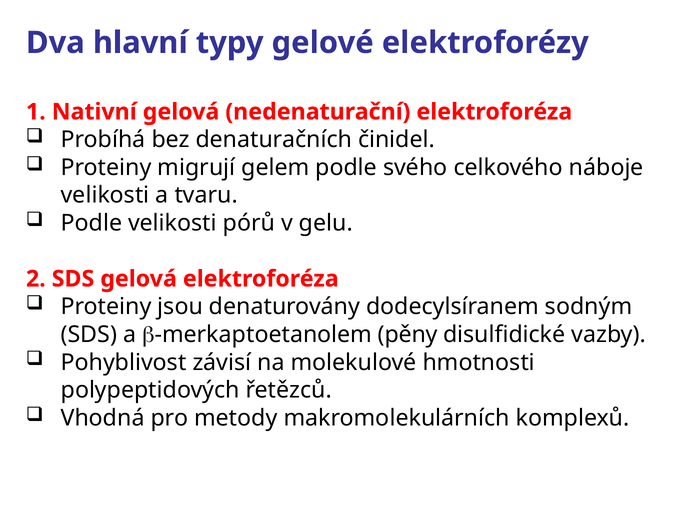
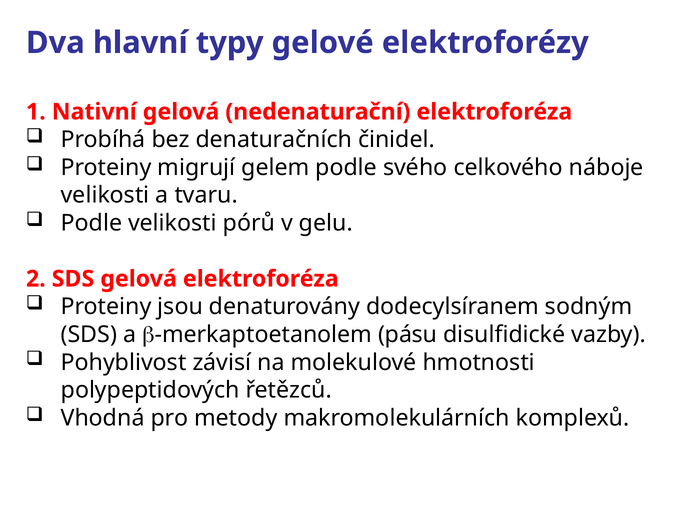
pěny: pěny -> pásu (408, 335)
